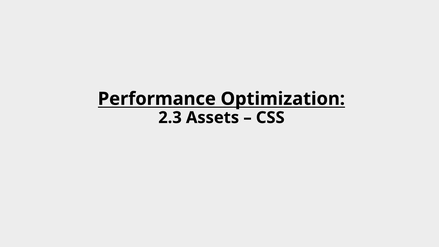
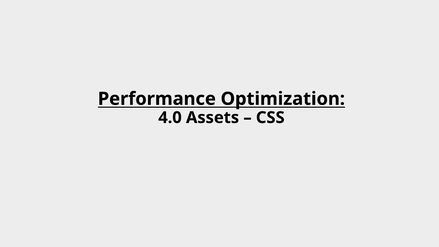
2.3: 2.3 -> 4.0 (170, 118)
